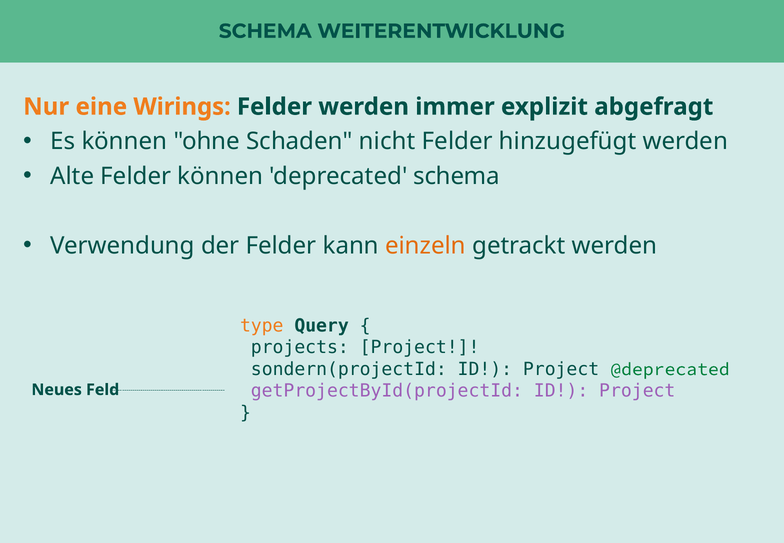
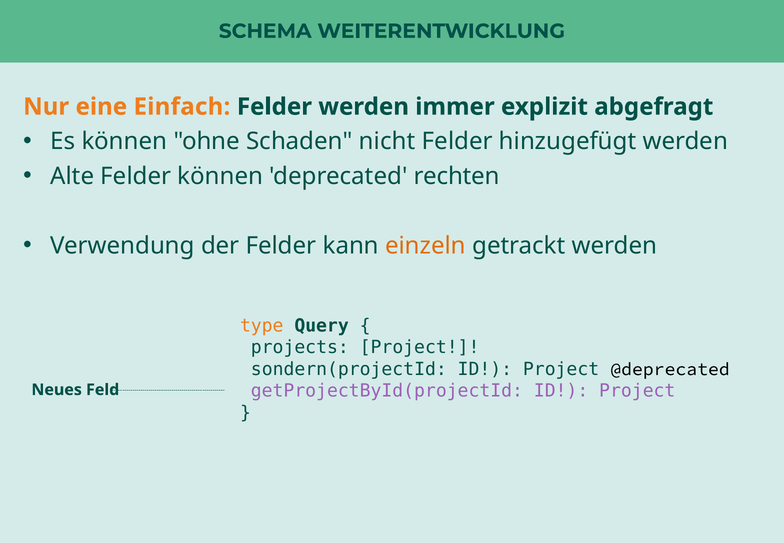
Wirings: Wirings -> Einfach (182, 107)
deprecated schema: schema -> rechten (457, 176)
@deprecated colour: green -> black (670, 369)
